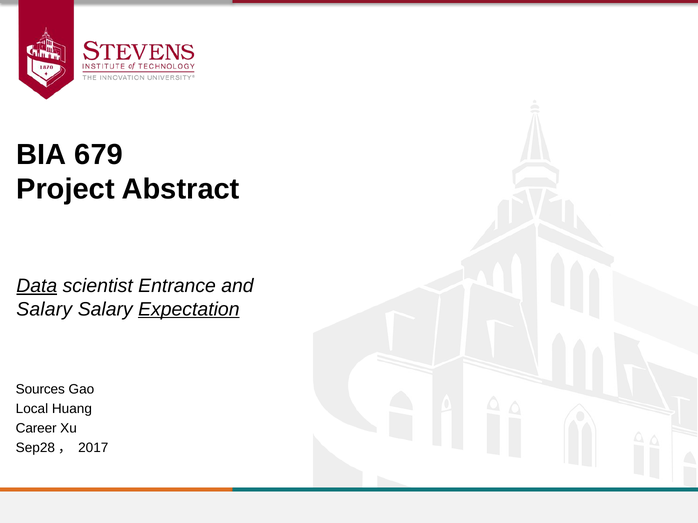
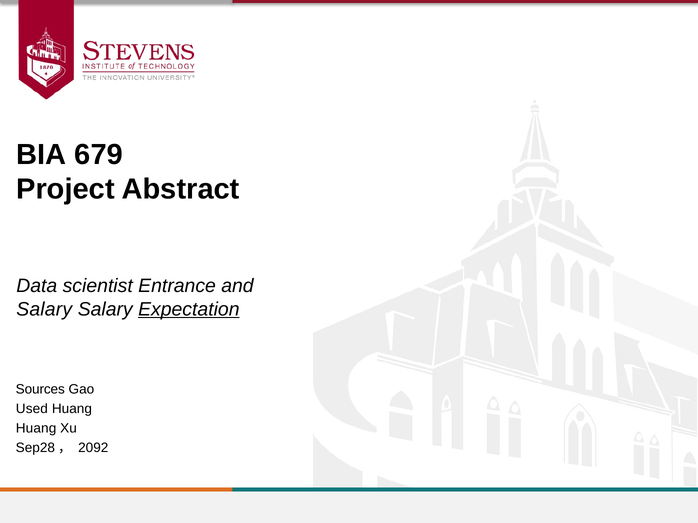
Data underline: present -> none (37, 286)
Local: Local -> Used (32, 409)
Career: Career -> Huang (36, 429)
2017: 2017 -> 2092 (93, 448)
